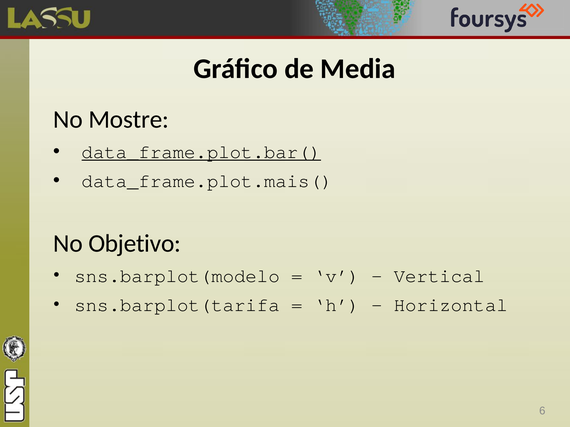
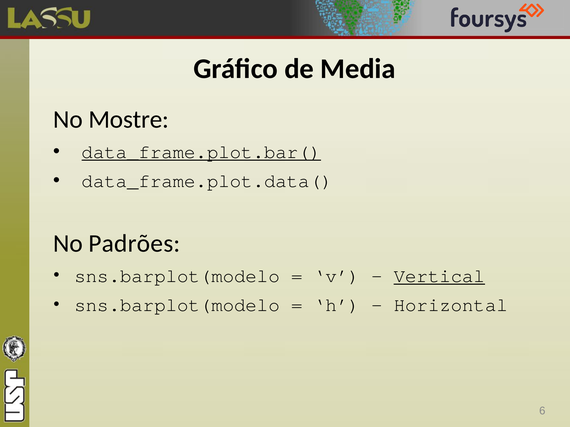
data_frame.plot.mais(: data_frame.plot.mais( -> data_frame.plot.data( (207, 181)
Objetivo: Objetivo -> Padrões (134, 244)
Vertical underline: none -> present (439, 276)
sns.barplot(tarifa: sns.barplot(tarifa -> sns.barplot(modelo (177, 305)
